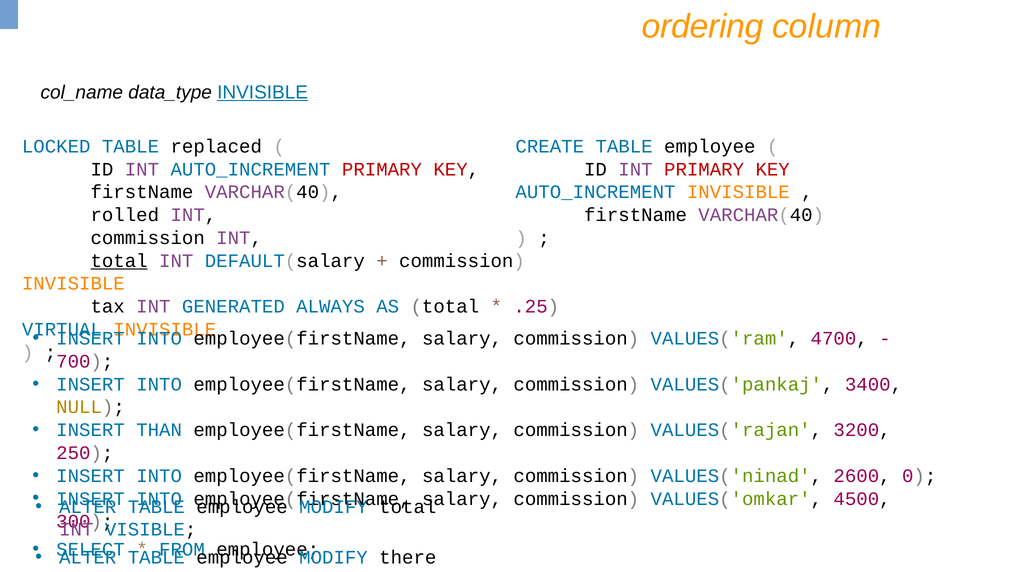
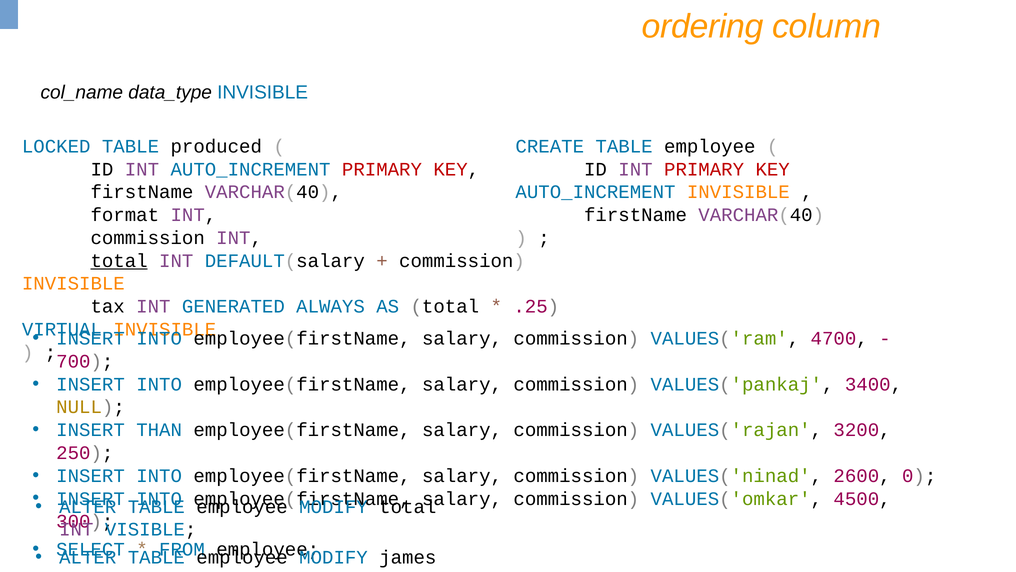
INVISIBLE underline: present -> none (263, 92)
replaced: replaced -> produced (216, 146)
rolled: rolled -> format (125, 215)
there: there -> james (408, 557)
